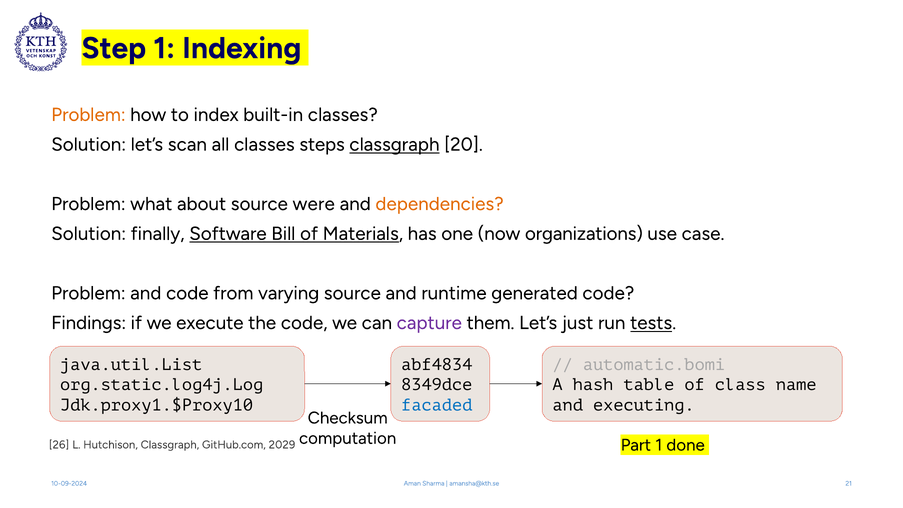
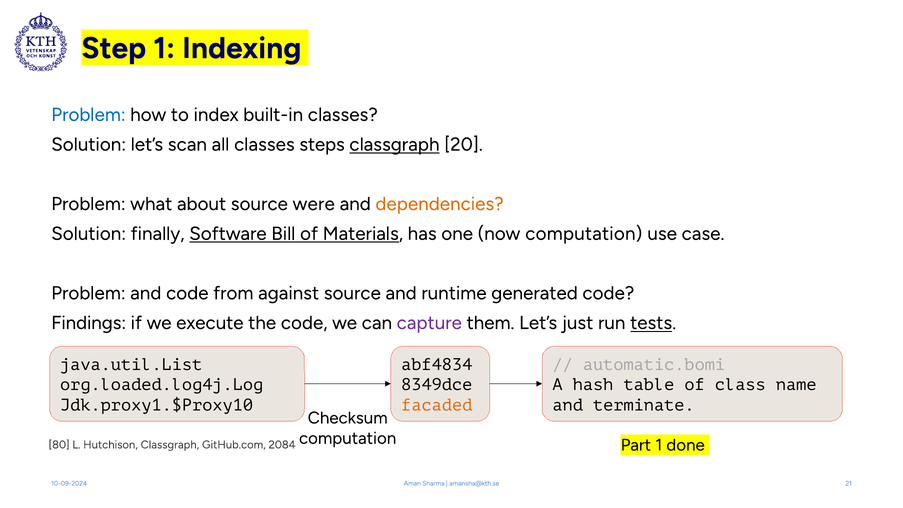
Problem colour: orange -> blue (88, 115)
now organizations: organizations -> computation (584, 234)
varying: varying -> against (289, 293)
org.static.log4j.Log: org.static.log4j.Log -> org.loaded.log4j.Log (162, 385)
facaded colour: blue -> orange (437, 405)
executing: executing -> terminate (644, 405)
26: 26 -> 80 (59, 445)
2029: 2029 -> 2084 (282, 445)
